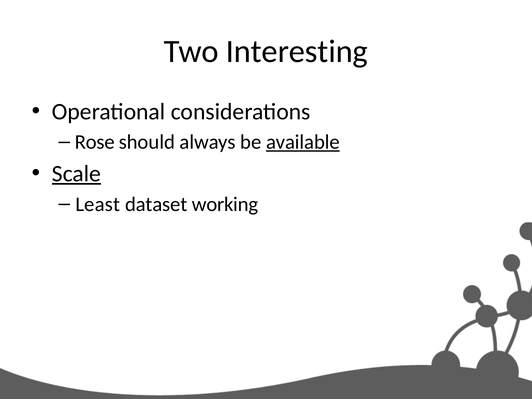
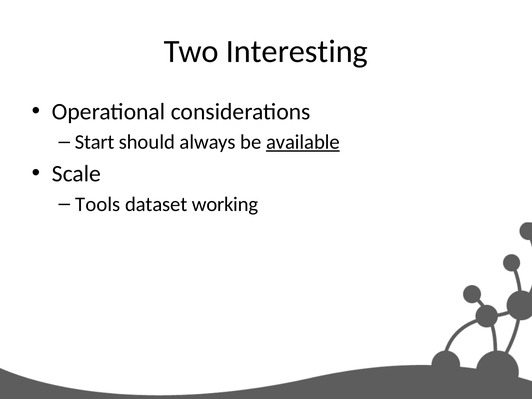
Rose: Rose -> Start (95, 142)
Scale underline: present -> none (76, 174)
Least: Least -> Tools (98, 204)
